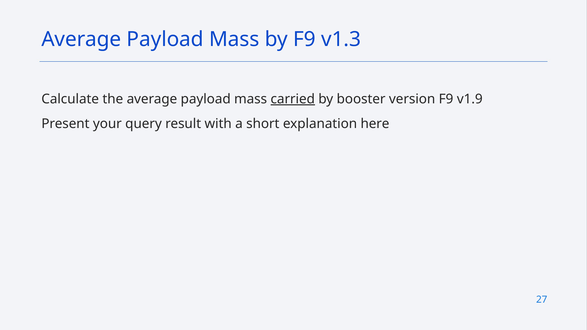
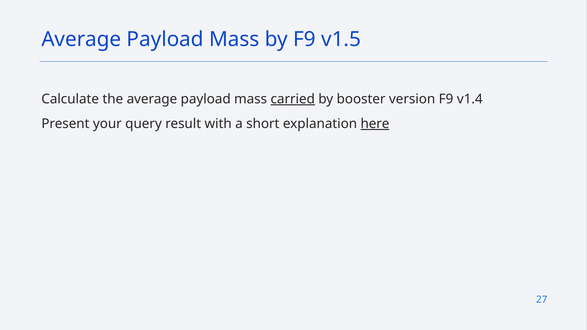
v1.3: v1.3 -> v1.5 (341, 39)
v1.9: v1.9 -> v1.4 (470, 99)
here underline: none -> present (375, 124)
